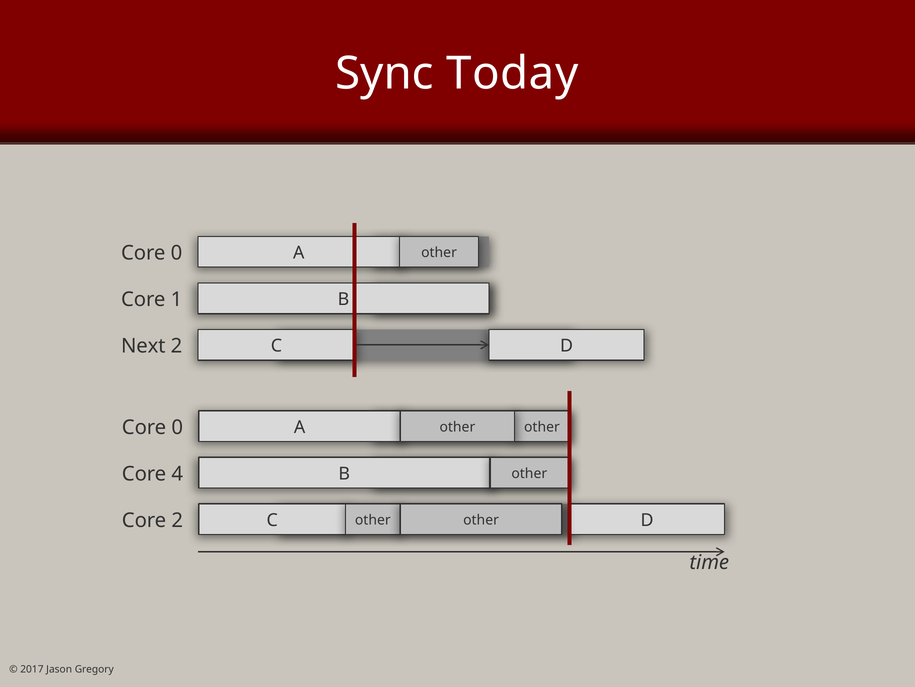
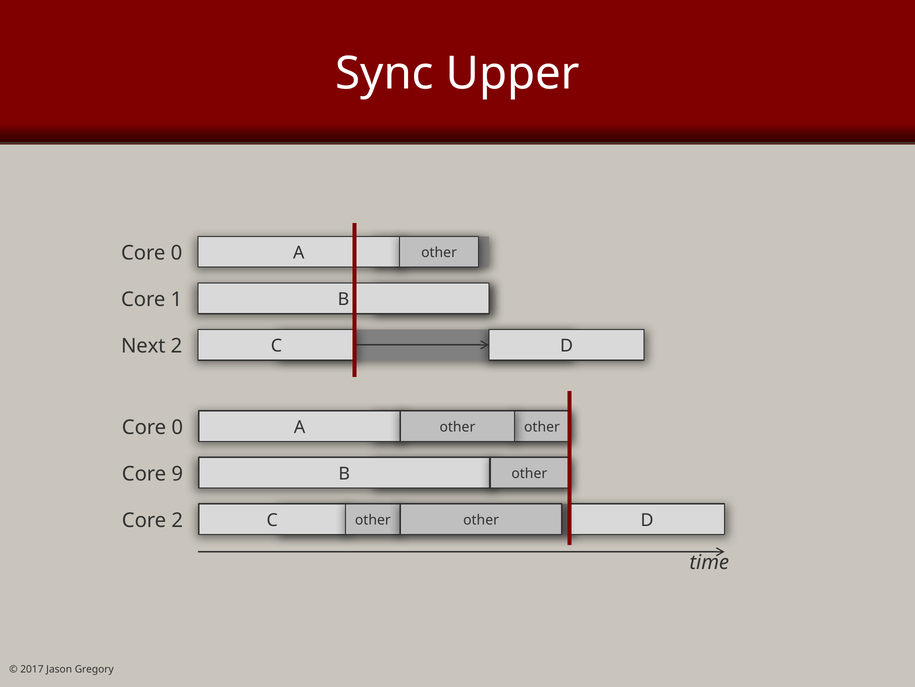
Today: Today -> Upper (513, 74)
4: 4 -> 9 (177, 473)
